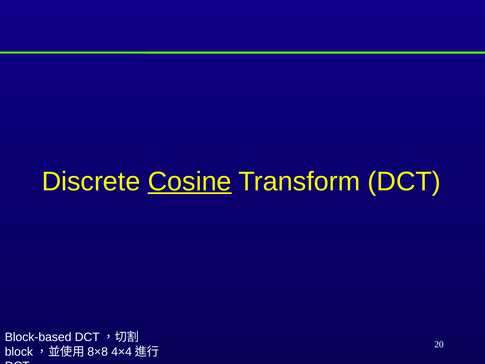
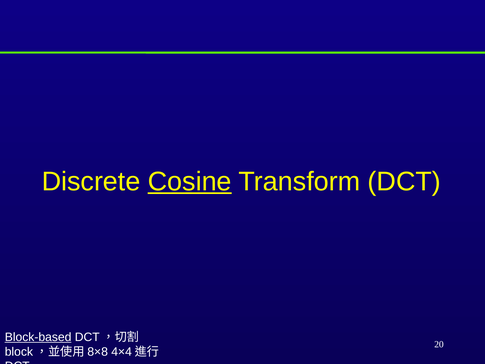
Block-based underline: none -> present (38, 337)
